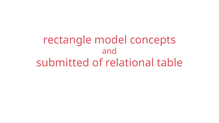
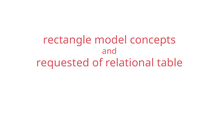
submitted: submitted -> requested (63, 63)
